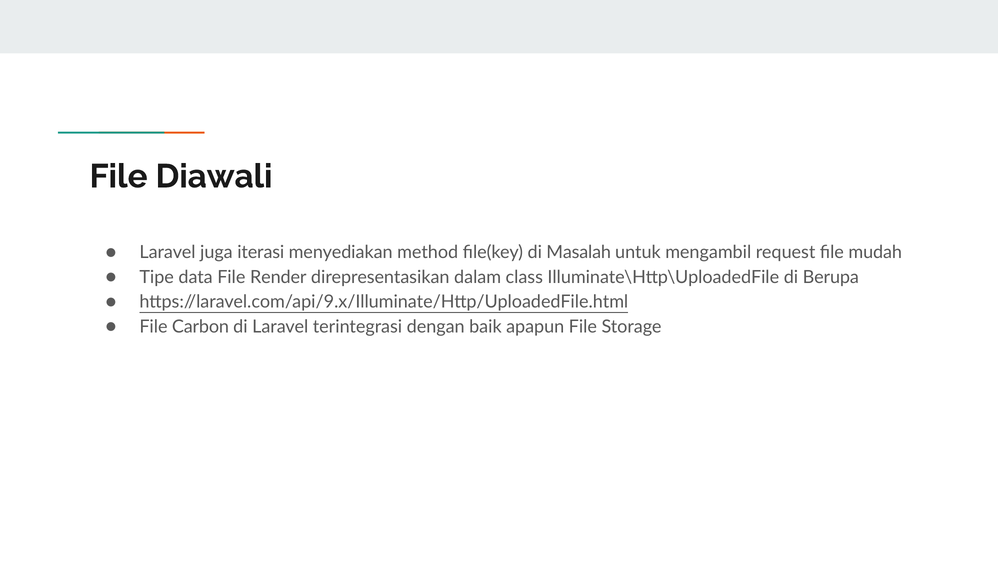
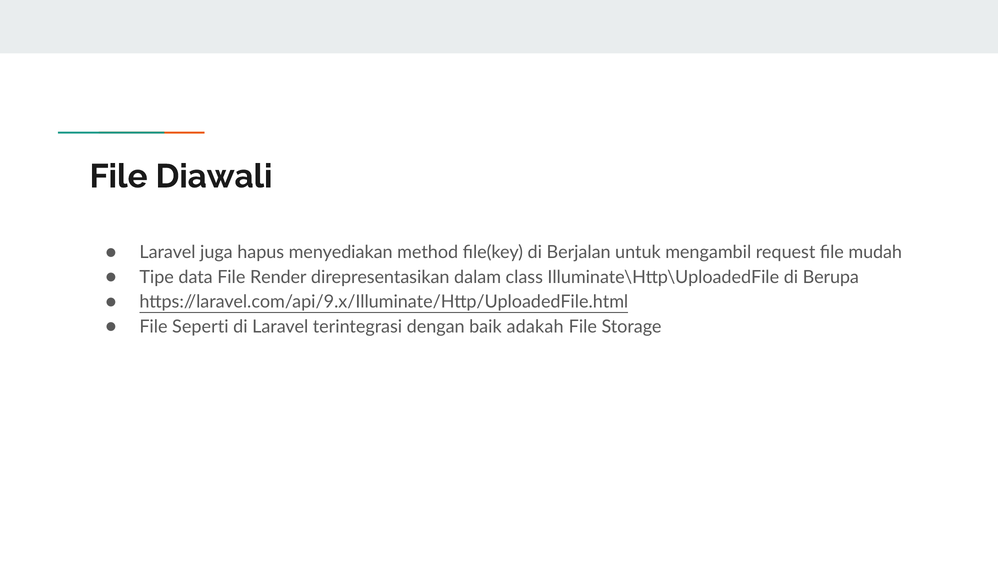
iterasi: iterasi -> hapus (261, 252)
Masalah: Masalah -> Berjalan (579, 252)
Carbon: Carbon -> Seperti (200, 326)
apapun: apapun -> adakah (535, 326)
